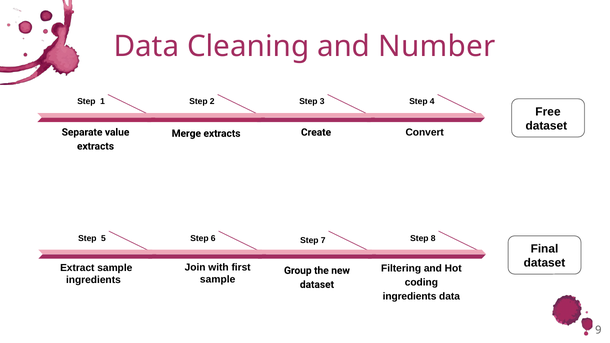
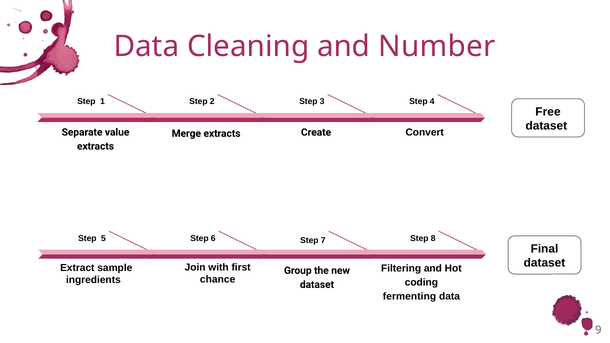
sample: sample -> chance (218, 280)
ingredients: ingredients -> fermenting (409, 297)
